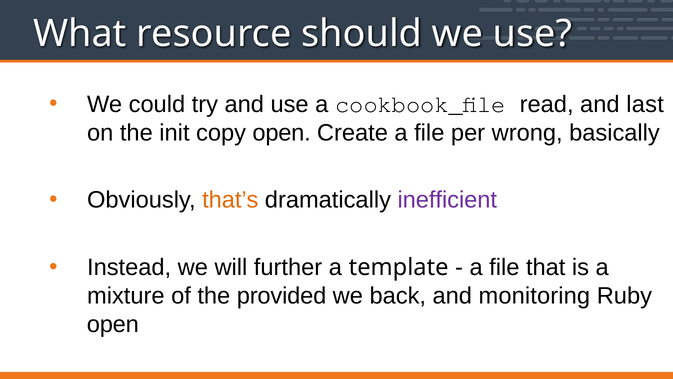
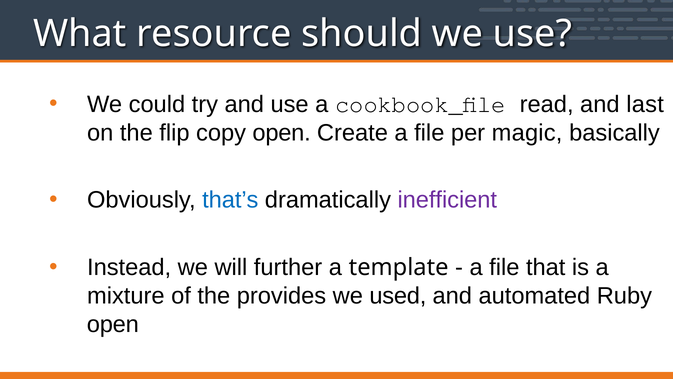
init: init -> flip (174, 133)
wrong: wrong -> magic (527, 133)
that’s colour: orange -> blue (230, 200)
provided: provided -> provides (282, 296)
back: back -> used (398, 296)
monitoring: monitoring -> automated (534, 296)
